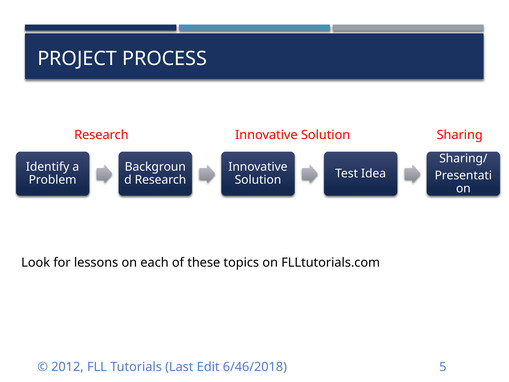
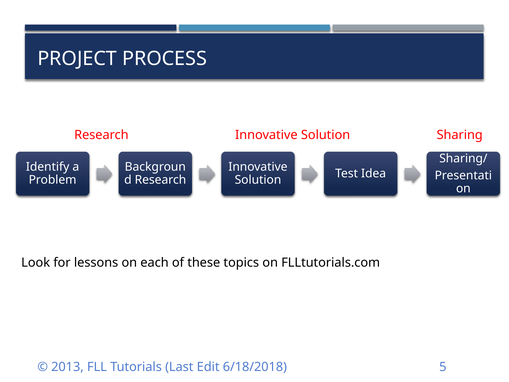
2012: 2012 -> 2013 (67, 367)
6/46/2018: 6/46/2018 -> 6/18/2018 (255, 367)
